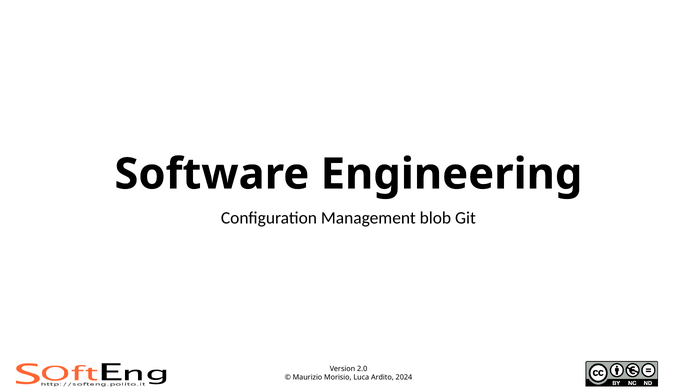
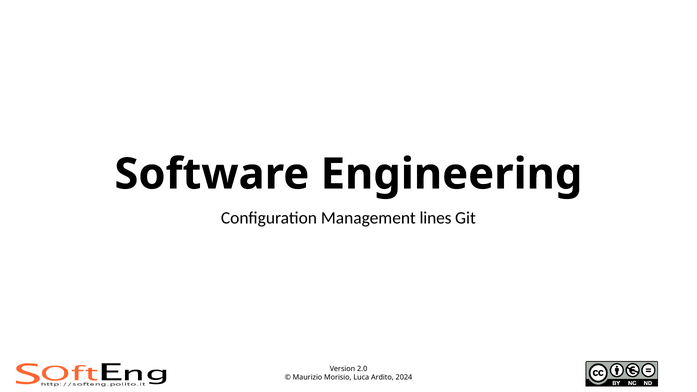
blob: blob -> lines (436, 218)
